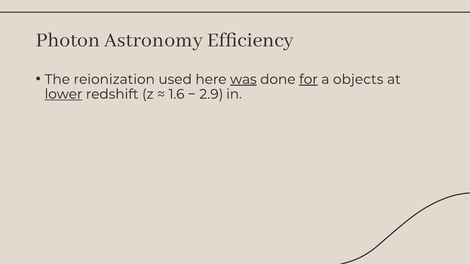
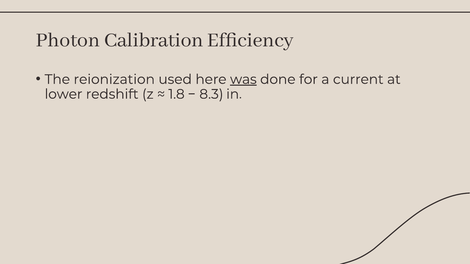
Astronomy: Astronomy -> Calibration (154, 39)
for underline: present -> none (308, 79)
objects: objects -> current (358, 79)
lower underline: present -> none (64, 94)
1.6: 1.6 -> 1.8 (177, 94)
2.9: 2.9 -> 8.3 (211, 94)
